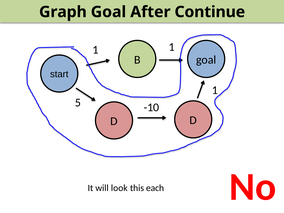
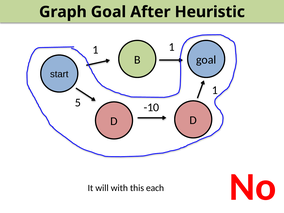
Continue: Continue -> Heuristic (210, 12)
look: look -> with (119, 188)
